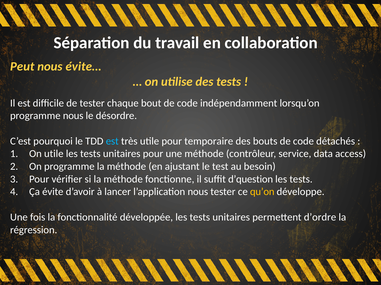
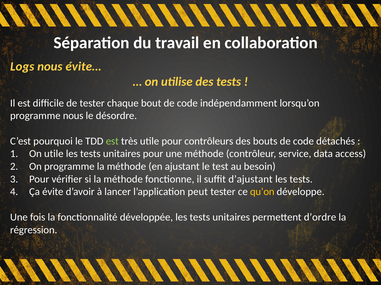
Peut: Peut -> Logs (22, 67)
est colour: light blue -> light green (112, 141)
temporaire: temporaire -> contrôleurs (209, 141)
d’question: d’question -> d’ajustant (250, 180)
l’application nous: nous -> peut (198, 192)
